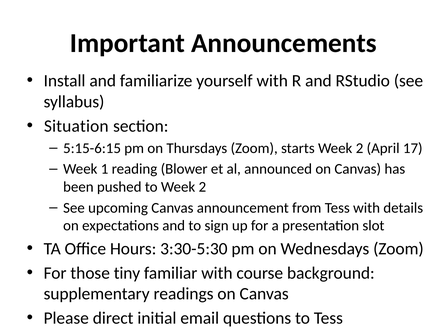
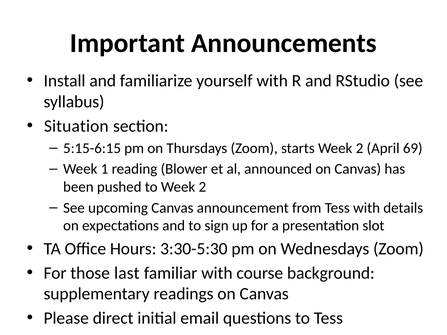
17: 17 -> 69 (413, 148)
tiny: tiny -> last (127, 273)
